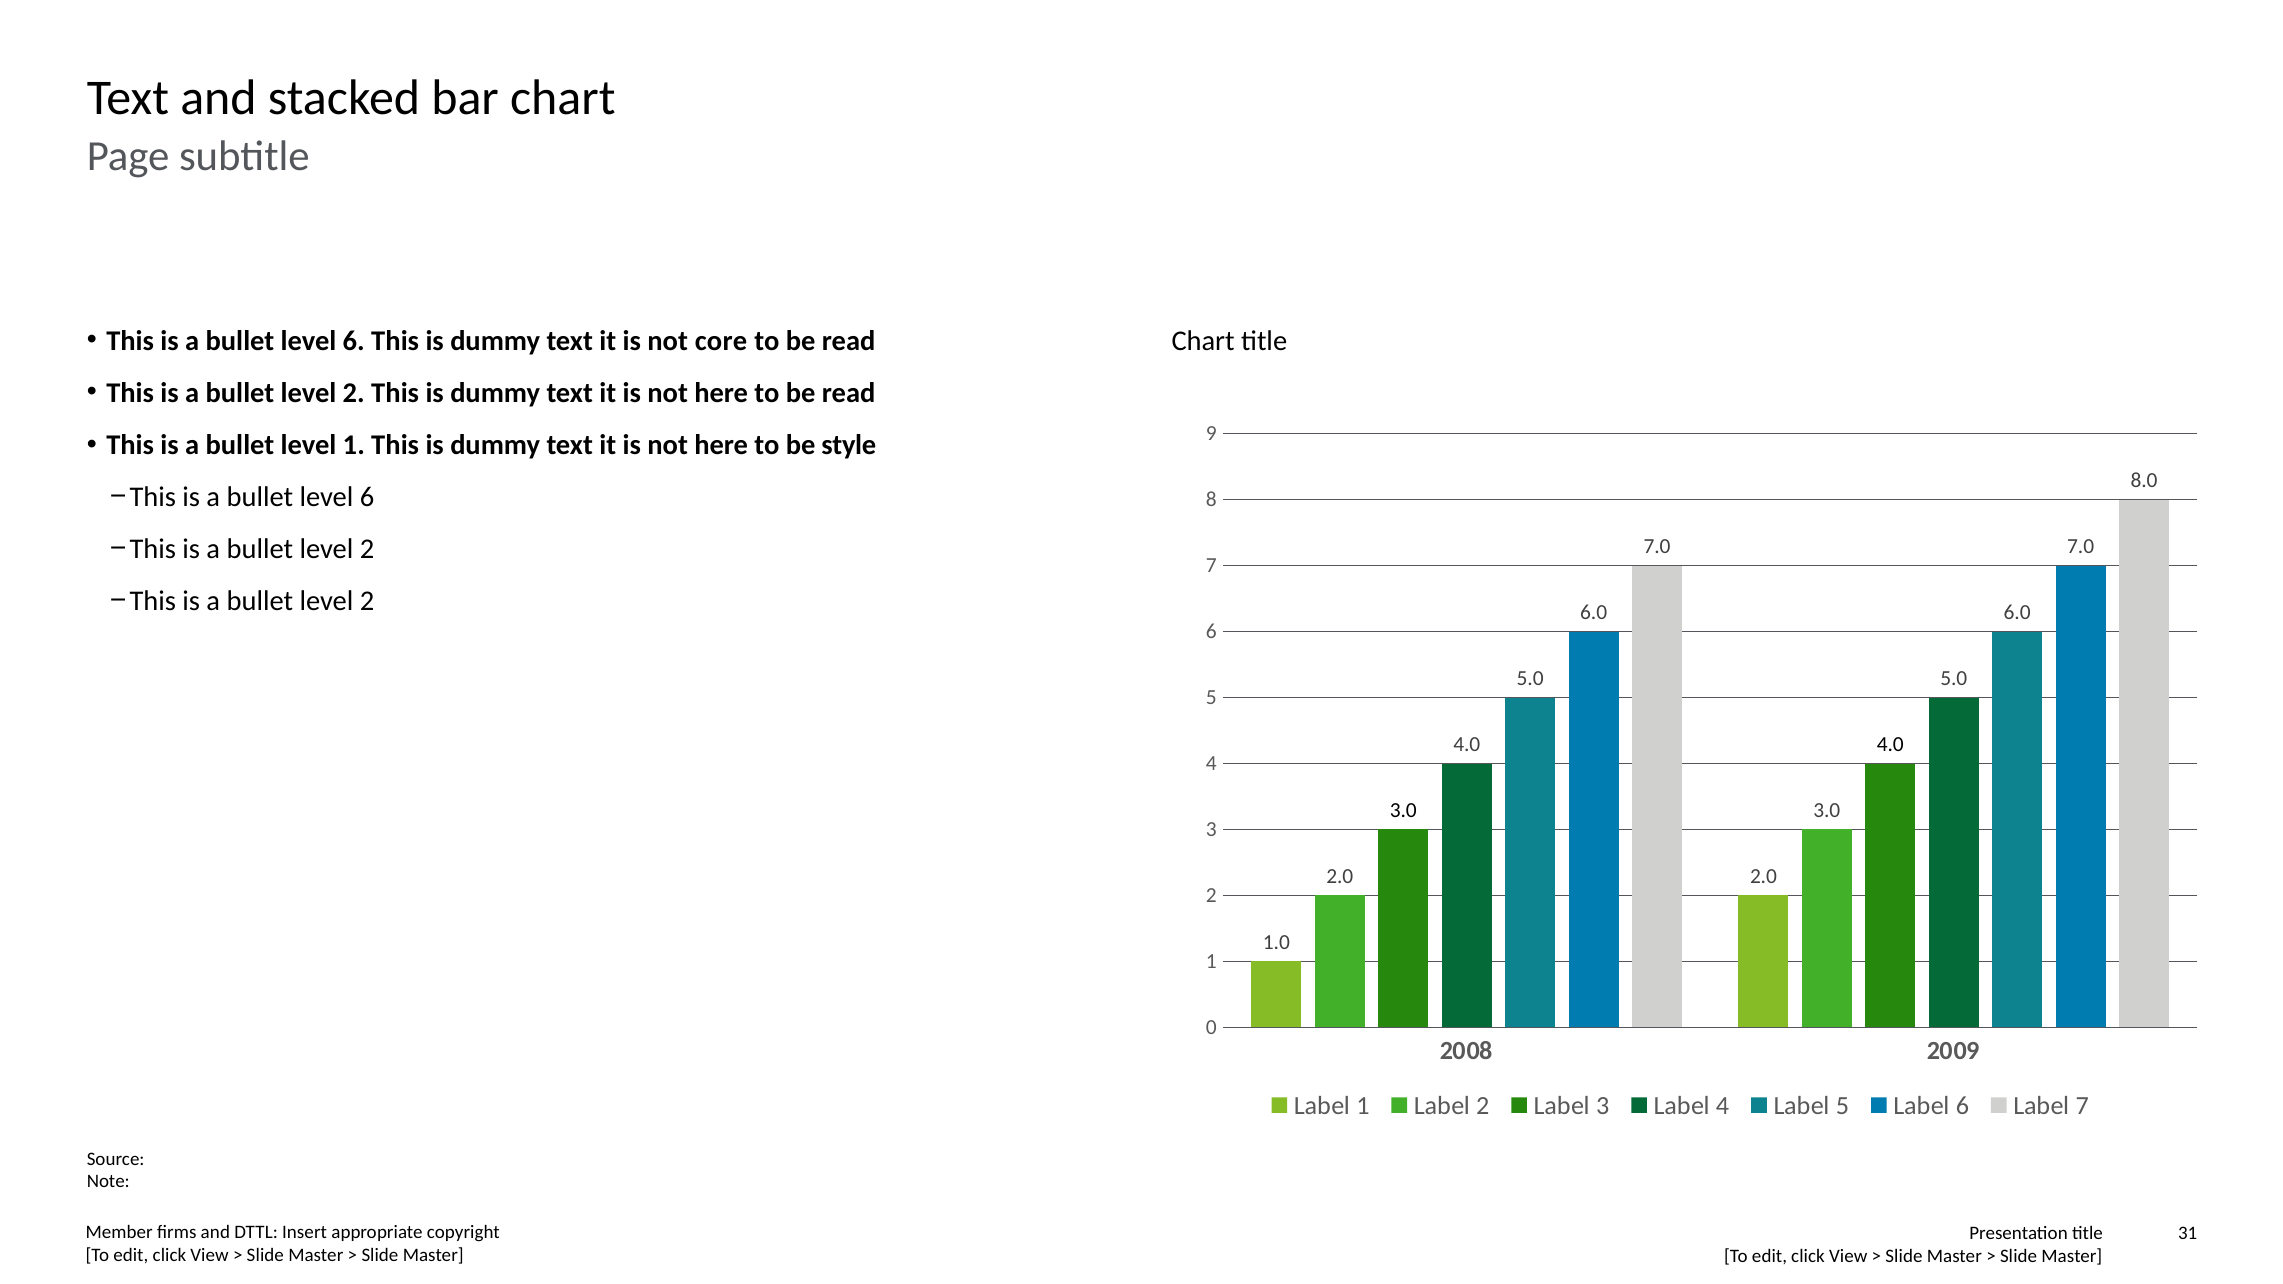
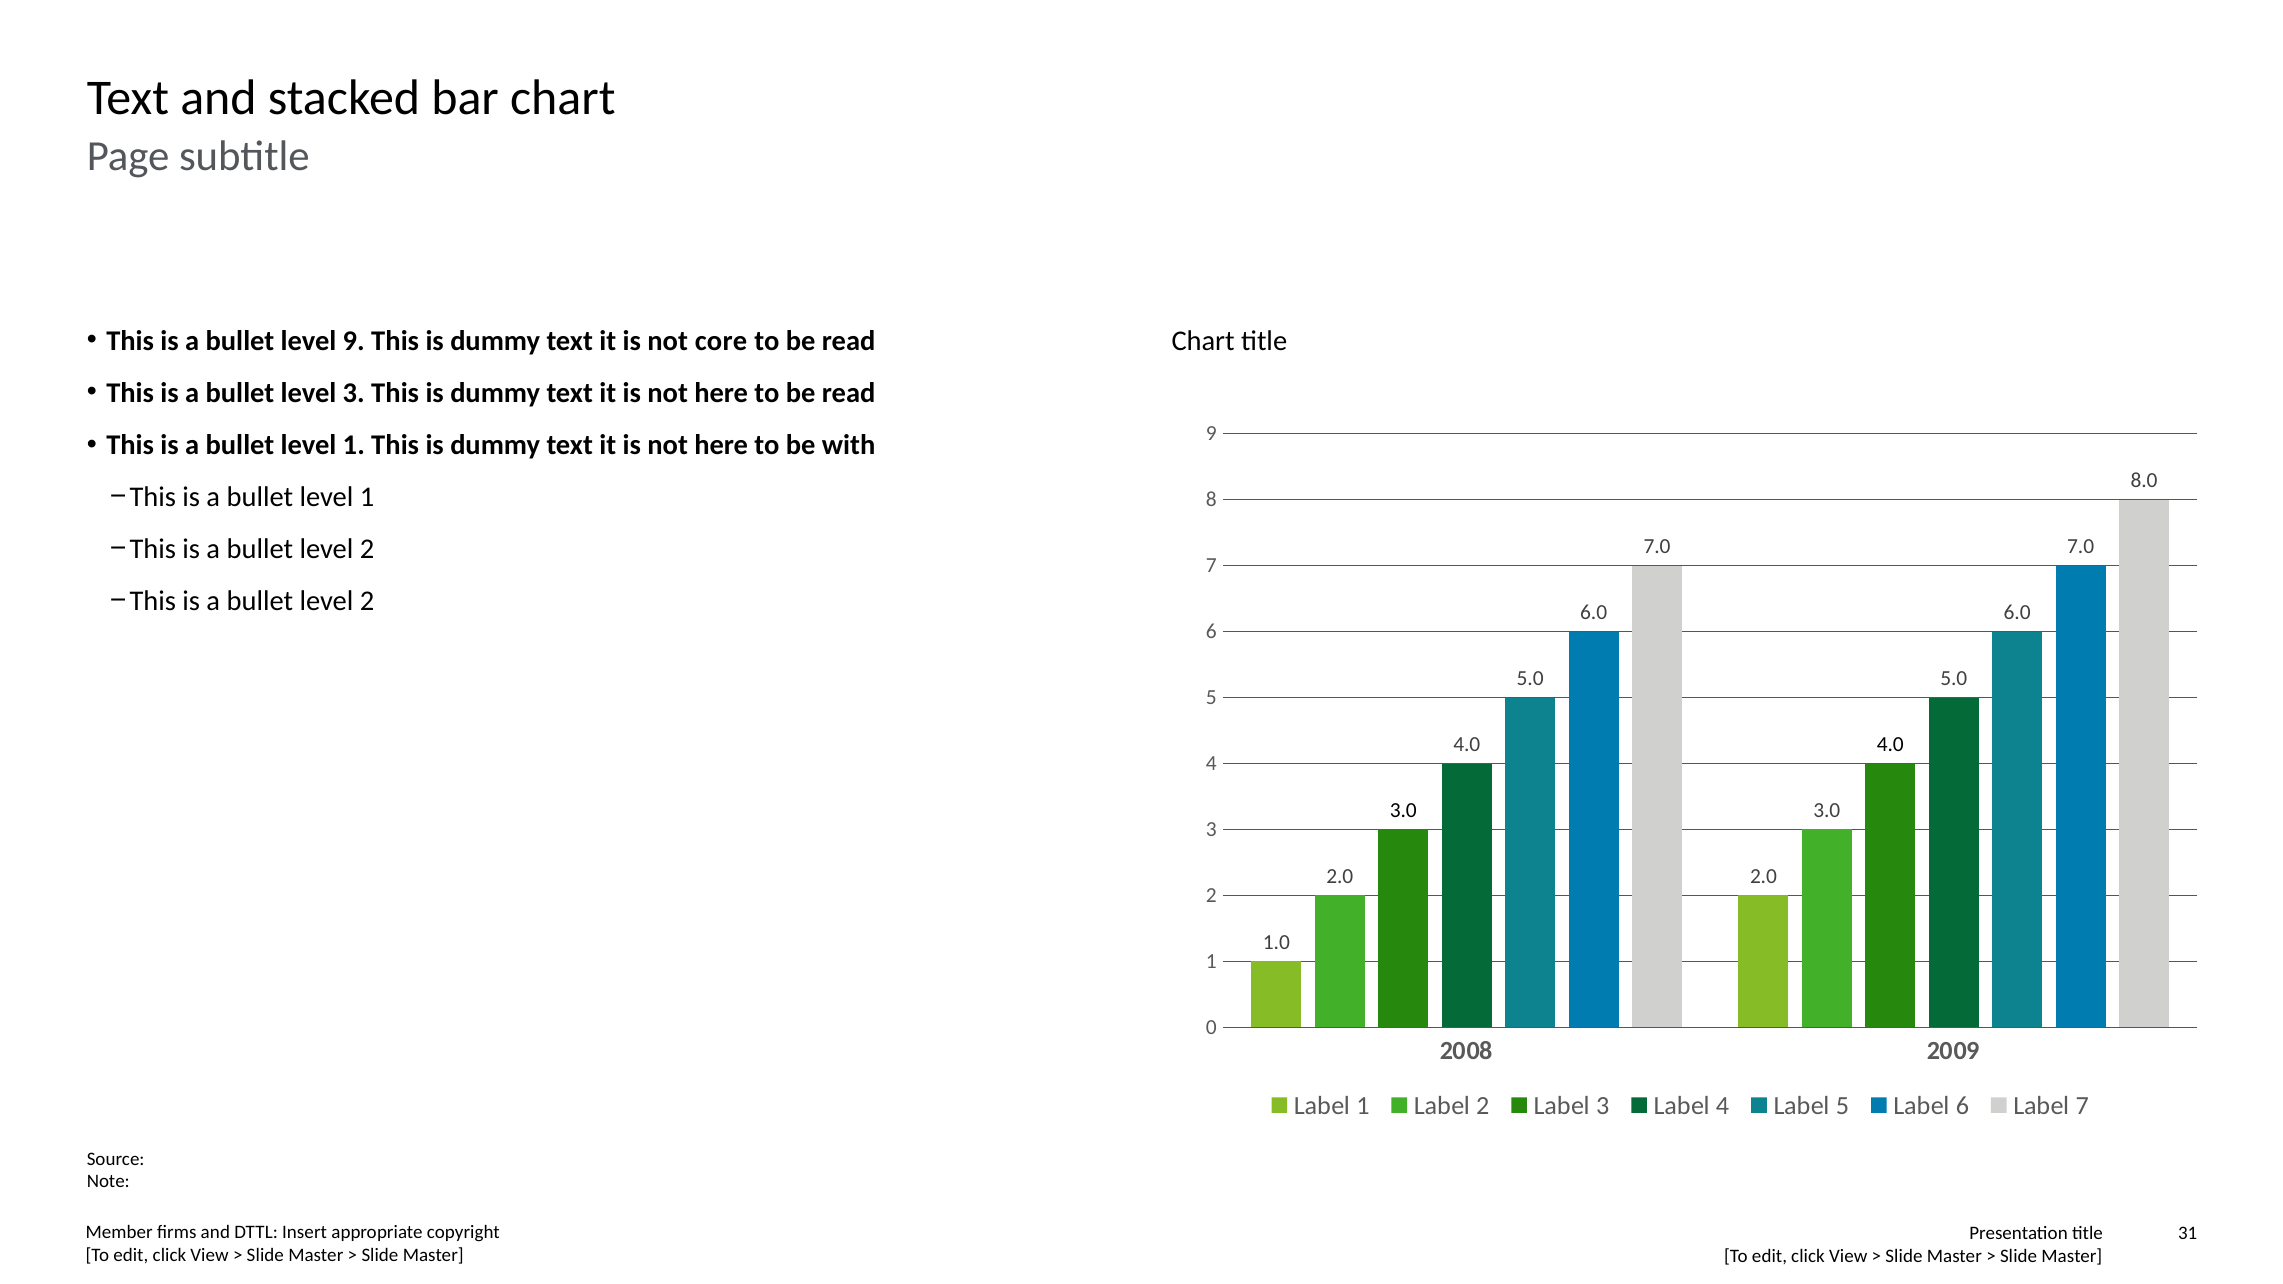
6: 6 -> 9 (354, 341)
2: 2 -> 3 (354, 393)
style: style -> with (849, 445)
6: 6 -> 1 (367, 497)
